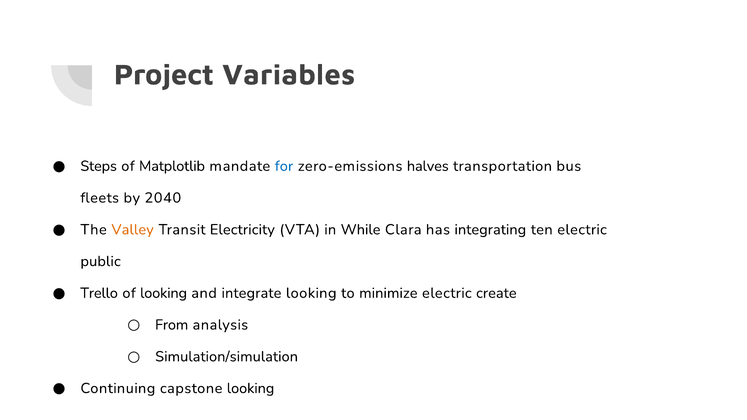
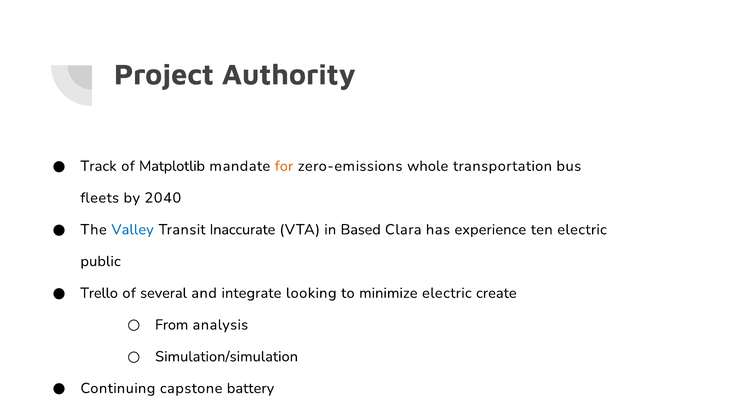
Variables: Variables -> Authority (289, 75)
Steps: Steps -> Track (99, 166)
for colour: blue -> orange (284, 166)
halves: halves -> whole (428, 166)
Valley colour: orange -> blue (133, 230)
Electricity: Electricity -> Inaccurate (242, 230)
While: While -> Based (361, 230)
integrating: integrating -> experience (490, 230)
of looking: looking -> several (164, 293)
capstone looking: looking -> battery (251, 388)
